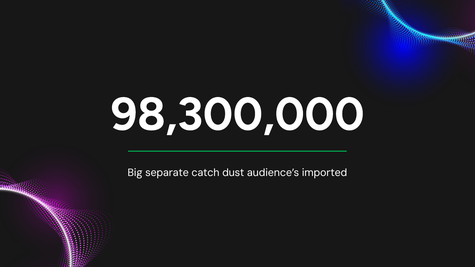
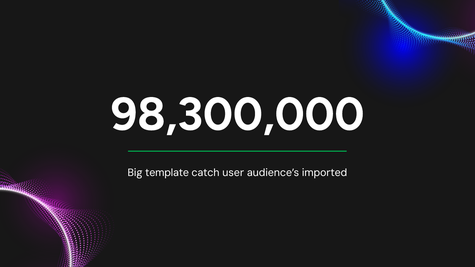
separate: separate -> template (167, 173)
dust: dust -> user (233, 173)
